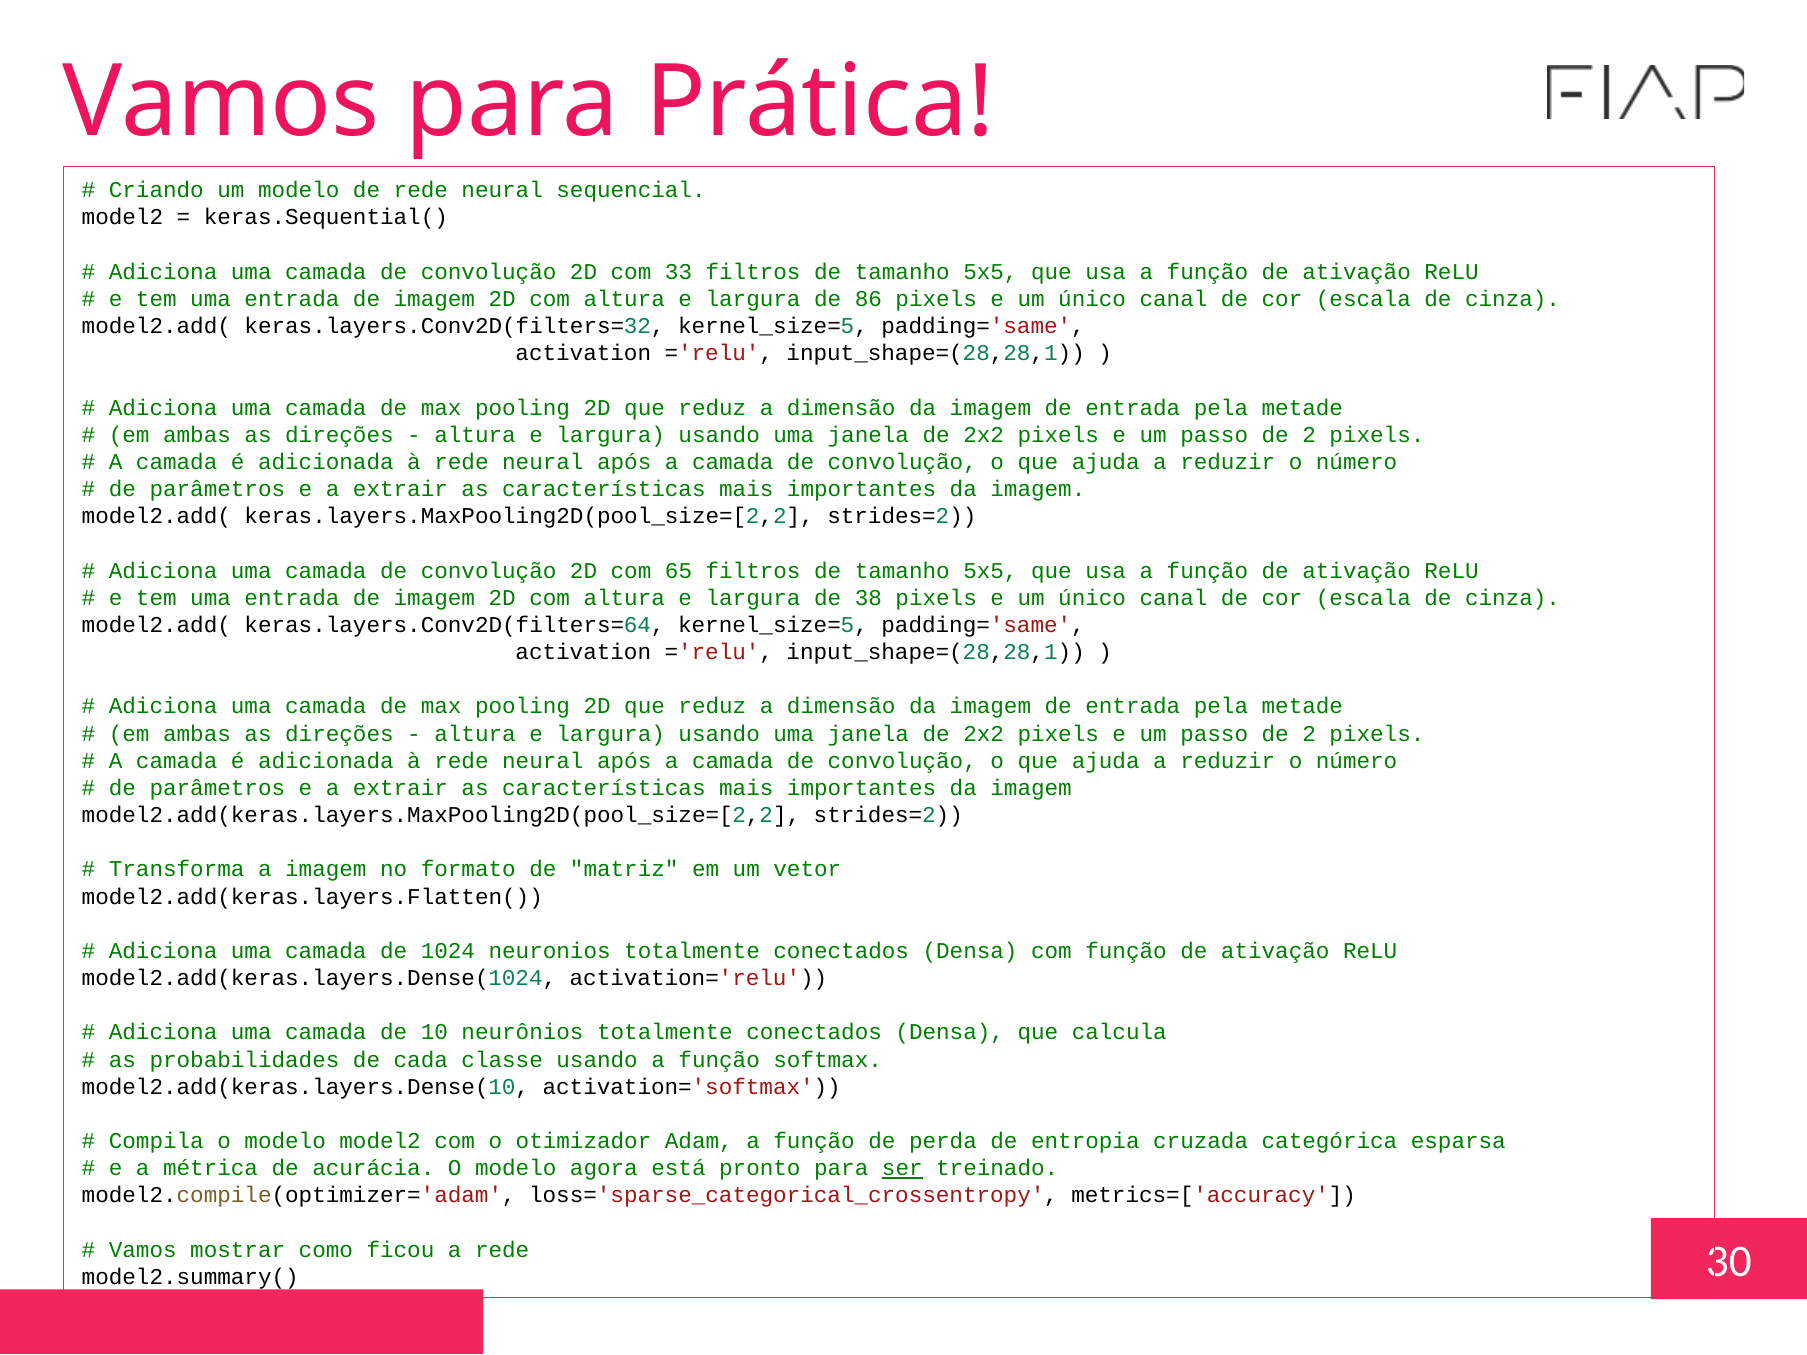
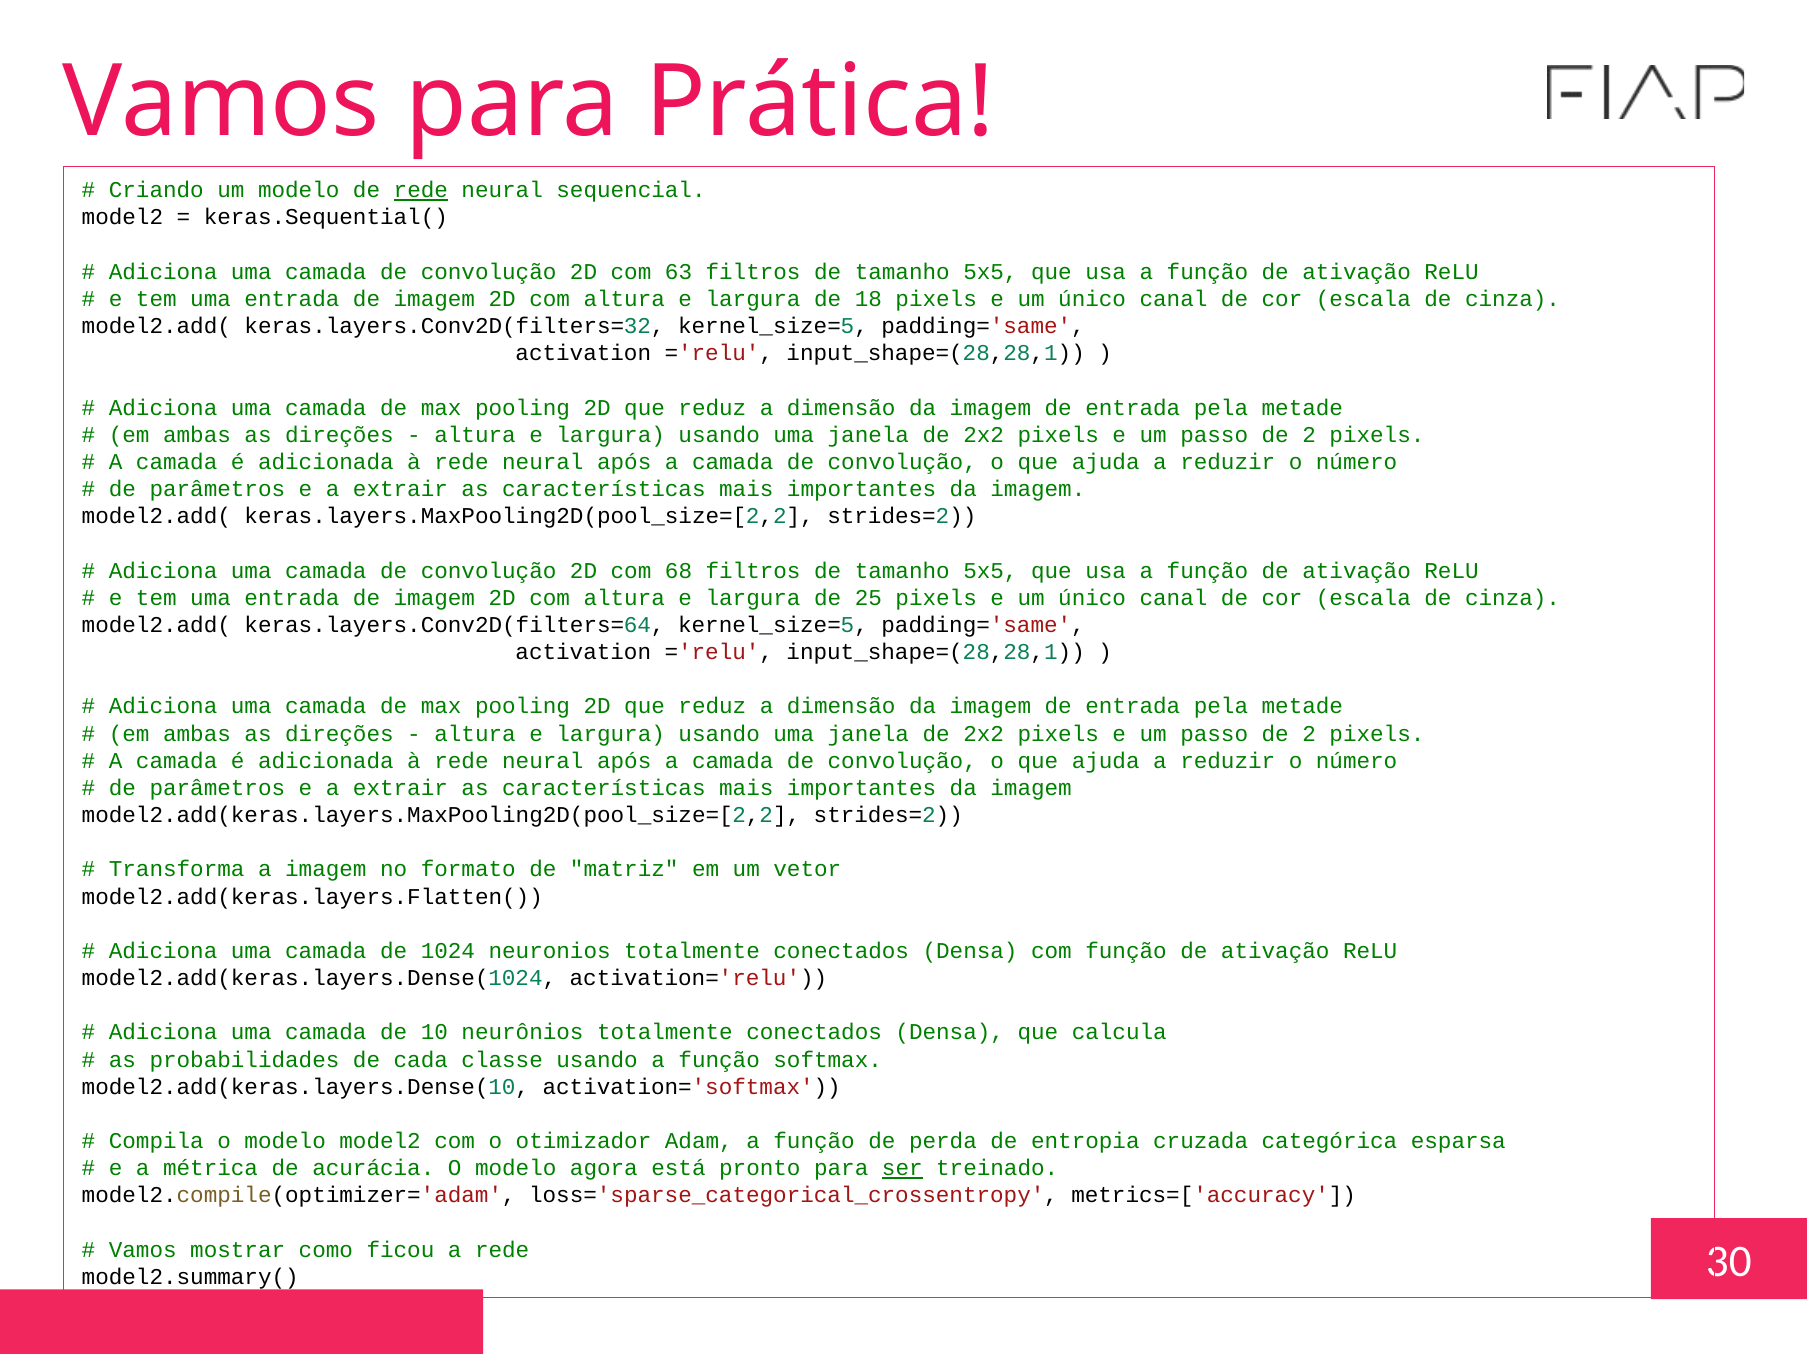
rede underline: none -> present (421, 190)
33: 33 -> 63 (679, 272)
86: 86 -> 18 (868, 299)
65: 65 -> 68 (679, 571)
38: 38 -> 25 (868, 598)
